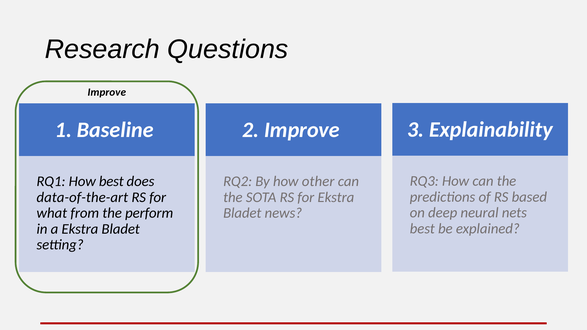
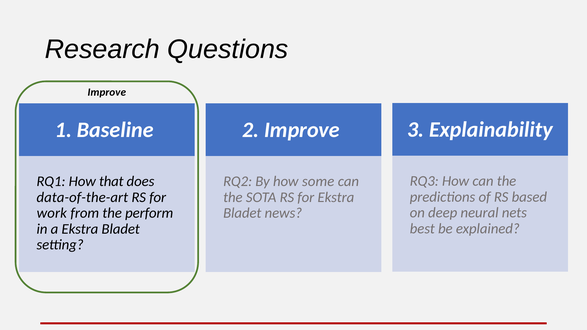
How best: best -> that (111, 182)
other: other -> some (318, 182)
what: what -> work (52, 213)
